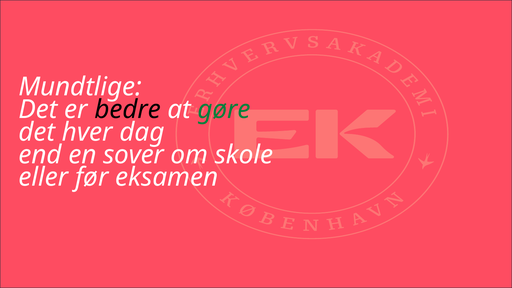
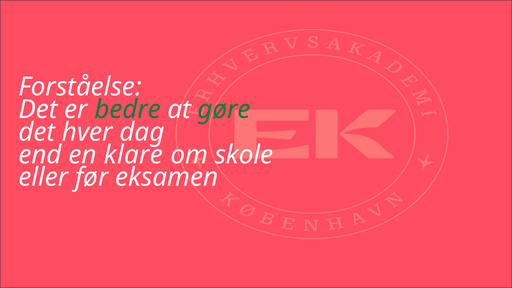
Mundtlige: Mundtlige -> Forståelse (80, 87)
bedre colour: black -> green (128, 110)
sover: sover -> klare (133, 155)
